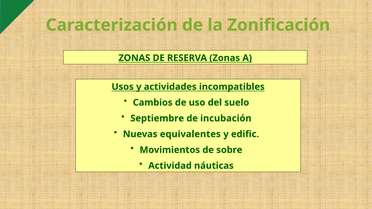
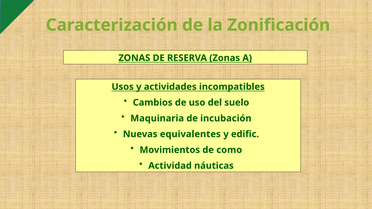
Septiembre: Septiembre -> Maquinaria (157, 118)
sobre: sobre -> como (229, 150)
